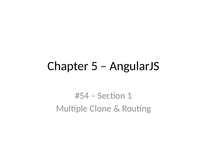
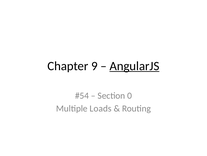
5: 5 -> 9 (94, 66)
AngularJS underline: none -> present (134, 66)
1: 1 -> 0 (130, 95)
Clone: Clone -> Loads (101, 108)
